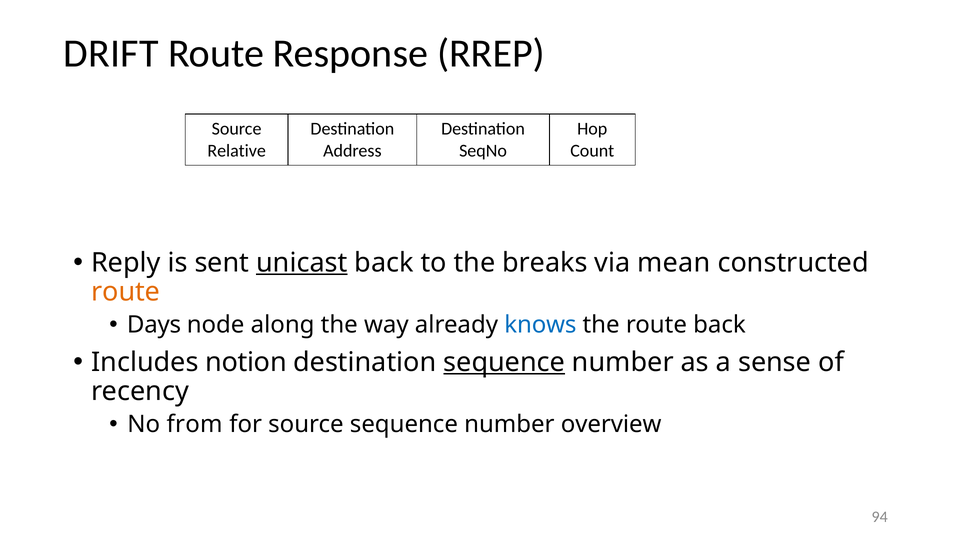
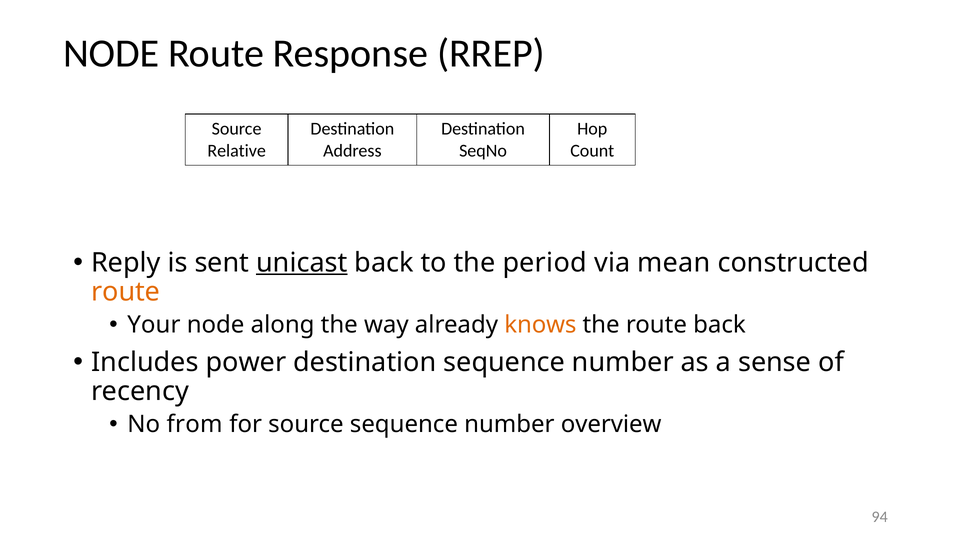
DRIFT: DRIFT -> NODE (111, 53)
breaks: breaks -> period (545, 263)
Days: Days -> Your (154, 324)
knows colour: blue -> orange (540, 324)
notion: notion -> power (246, 362)
sequence underline: present -> none (504, 362)
